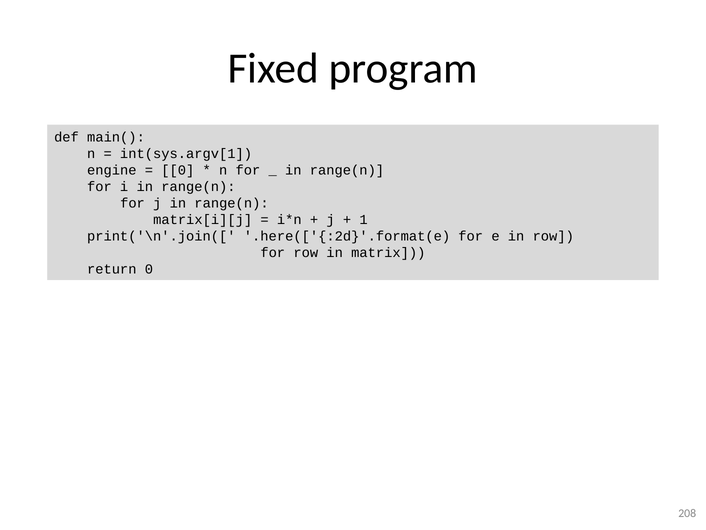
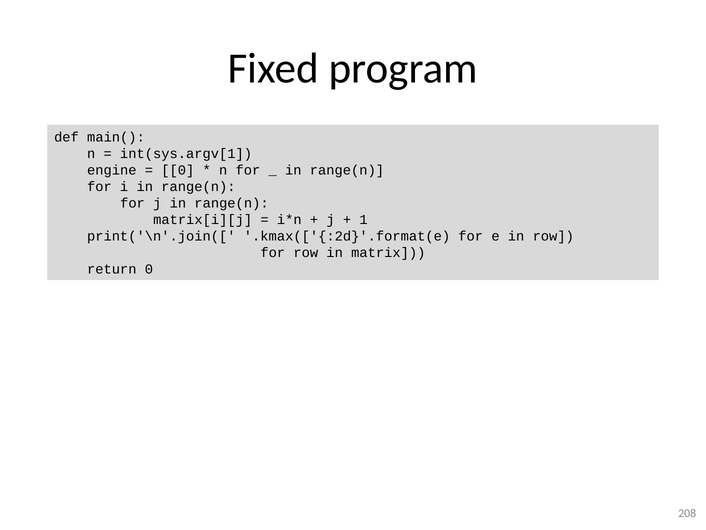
.here(['{:2d}'.format(e: .here(['{:2d}'.format(e -> .kmax(['{:2d}'.format(e (347, 236)
